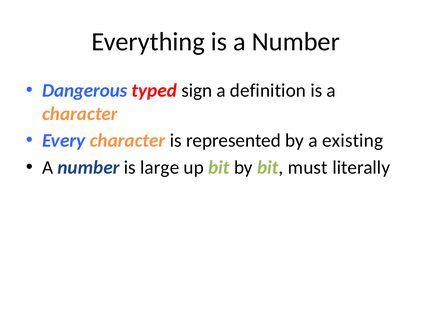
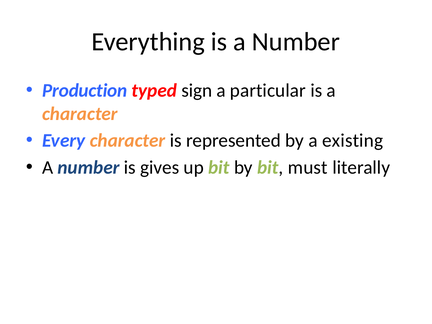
Dangerous: Dangerous -> Production (85, 91)
definition: definition -> particular (268, 91)
large: large -> gives (160, 167)
